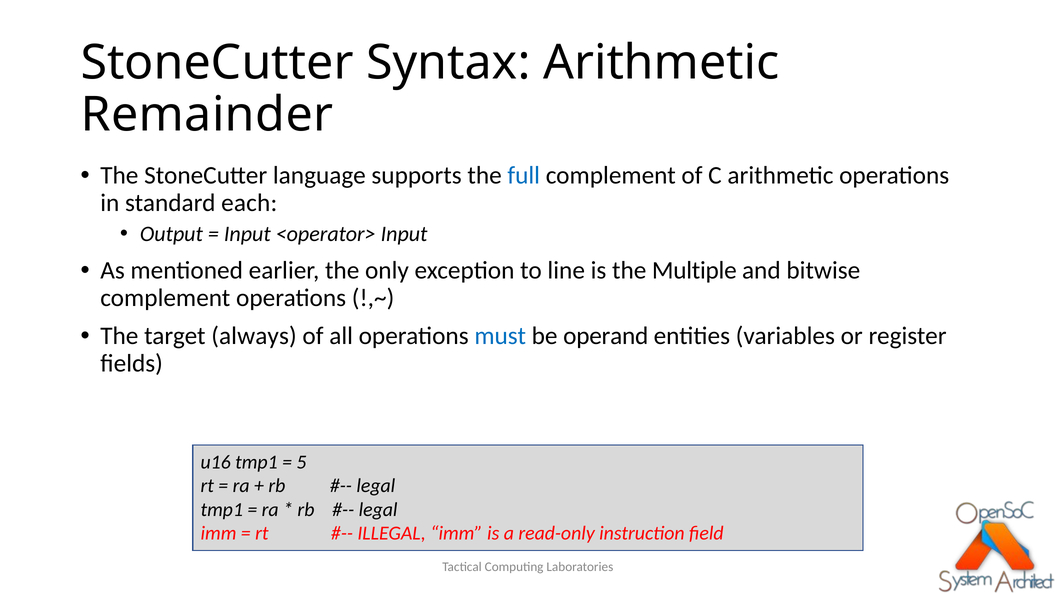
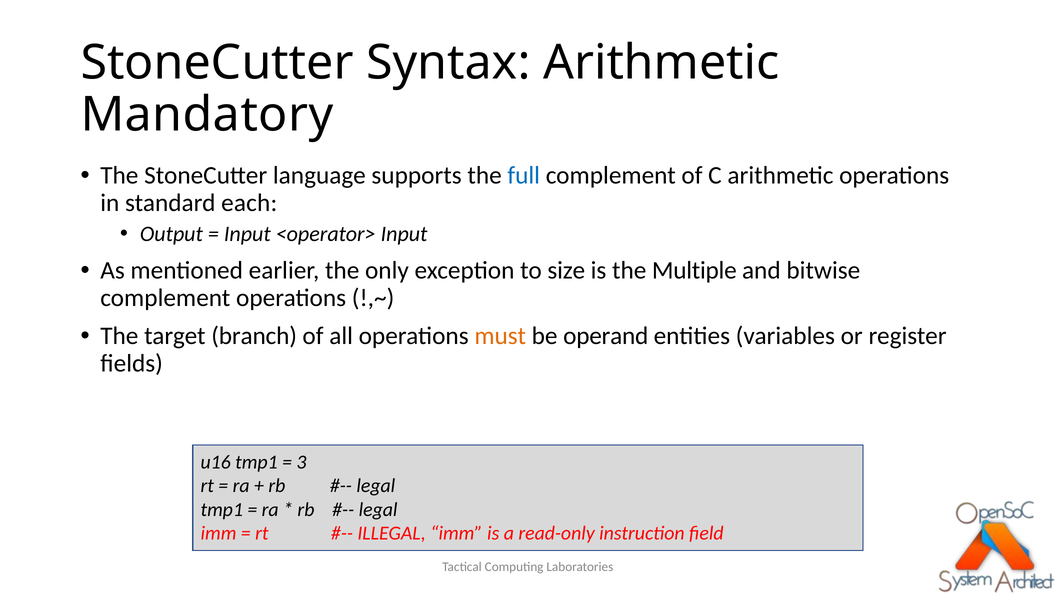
Remainder: Remainder -> Mandatory (207, 115)
line: line -> size (566, 270)
always: always -> branch (254, 336)
must colour: blue -> orange (500, 336)
5: 5 -> 3 (301, 462)
